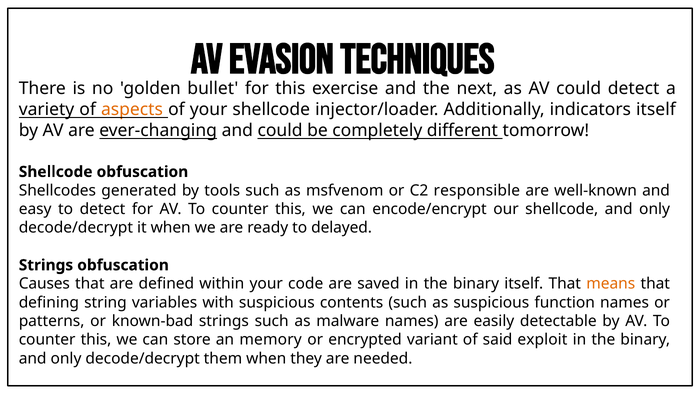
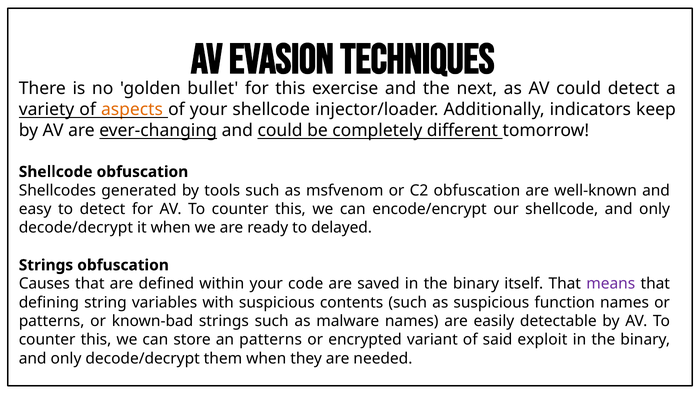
indicators itself: itself -> keep (656, 110)
C2 responsible: responsible -> obfuscation (477, 190)
means colour: orange -> purple (611, 284)
an memory: memory -> patterns (271, 340)
